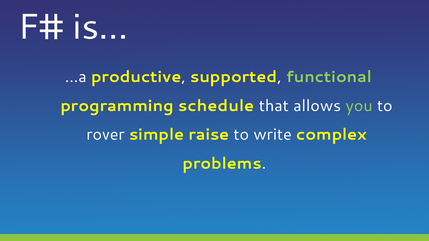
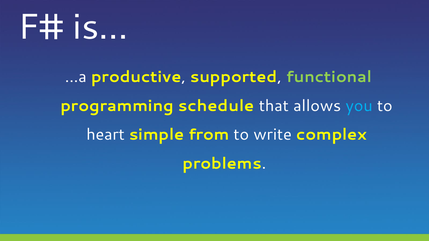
you colour: light green -> light blue (359, 106)
rover: rover -> heart (106, 135)
raise: raise -> from (209, 135)
